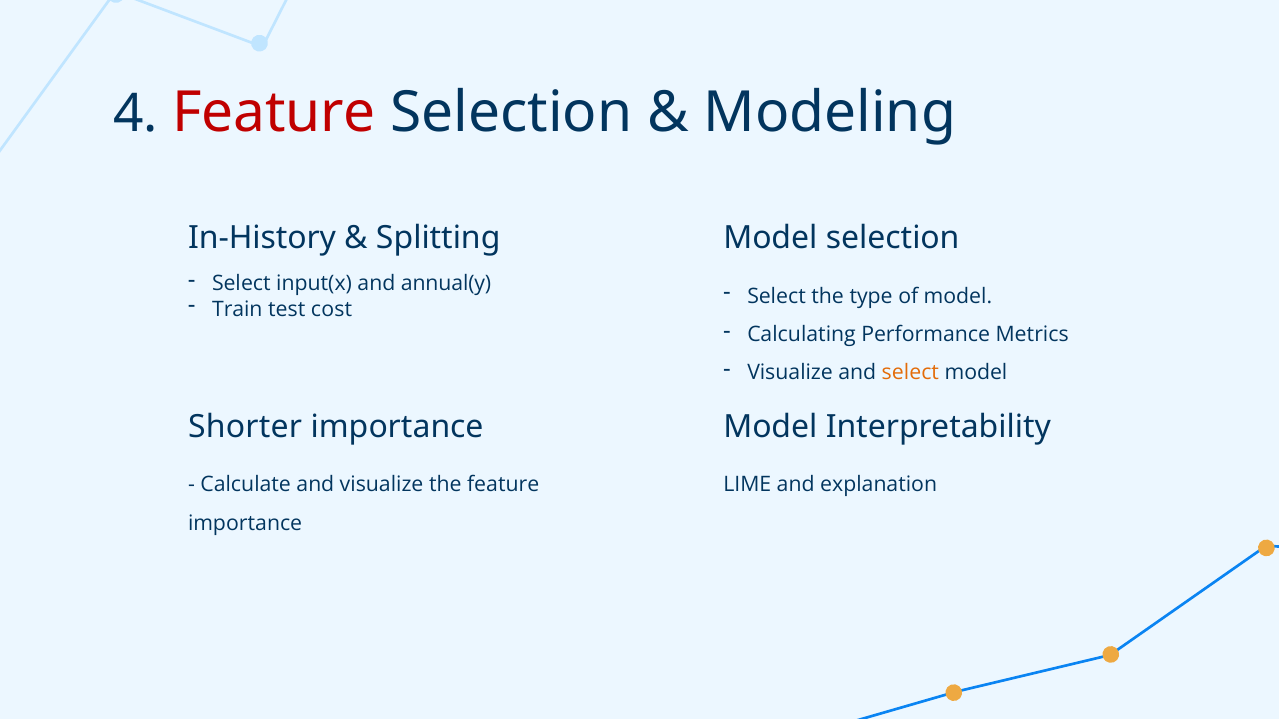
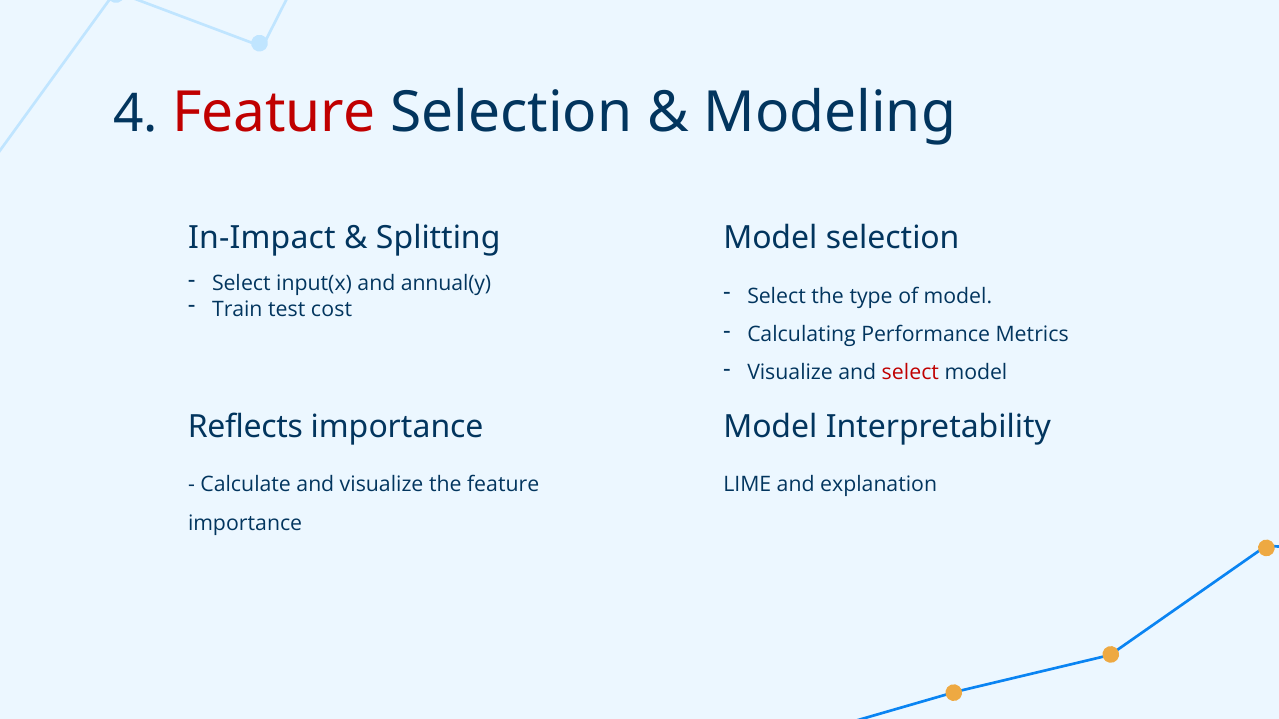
In-History: In-History -> In-Impact (262, 239)
select colour: orange -> red (910, 373)
Shorter: Shorter -> Reflects (245, 427)
